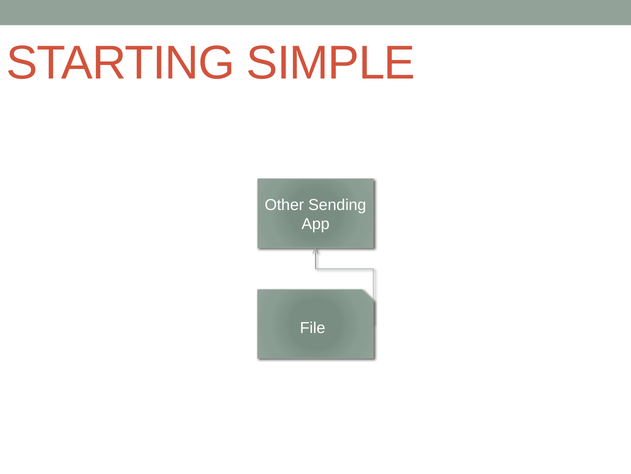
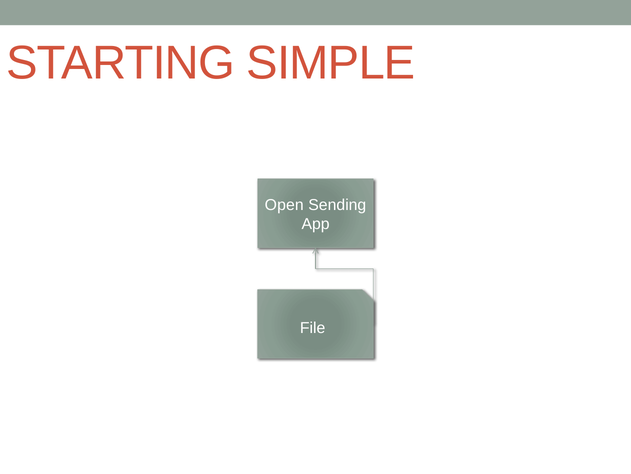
Other: Other -> Open (284, 205)
